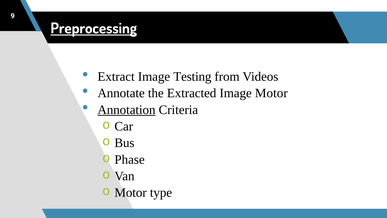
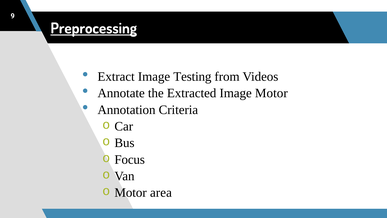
Annotation underline: present -> none (127, 110)
Phase: Phase -> Focus (130, 159)
type: type -> area (161, 192)
